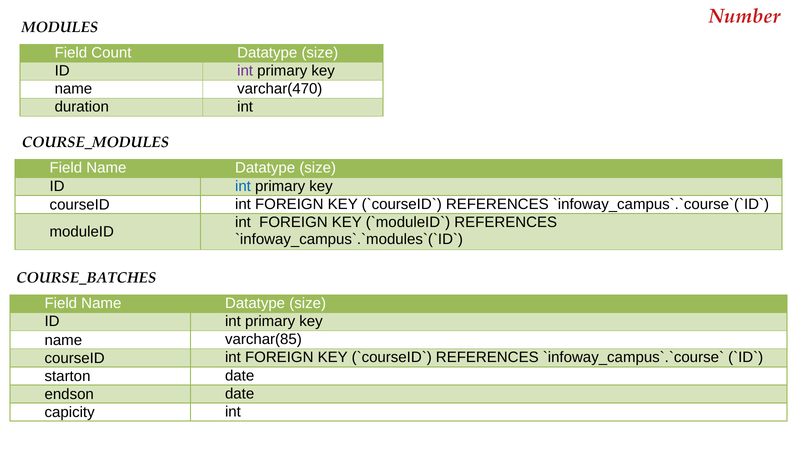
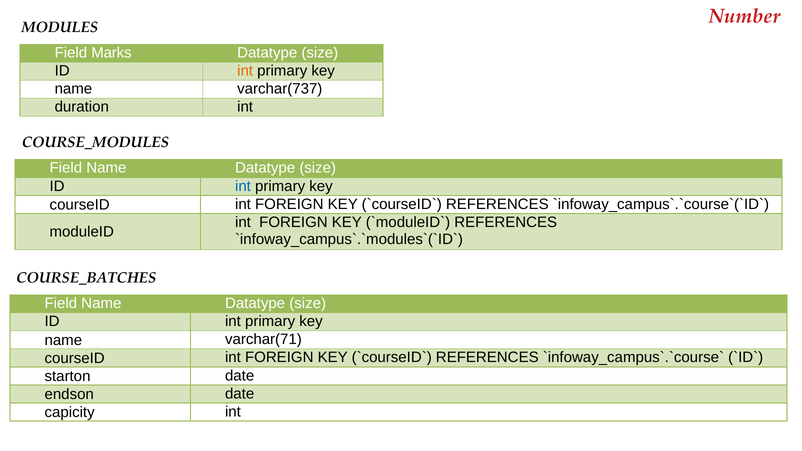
Count: Count -> Marks (111, 53)
int colour: purple -> orange (245, 71)
varchar(470: varchar(470 -> varchar(737 (280, 89)
varchar(85: varchar(85 -> varchar(71 (263, 340)
